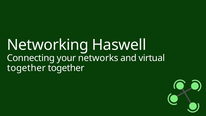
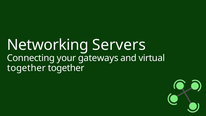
Haswell: Haswell -> Servers (119, 45)
networks: networks -> gateways (98, 58)
